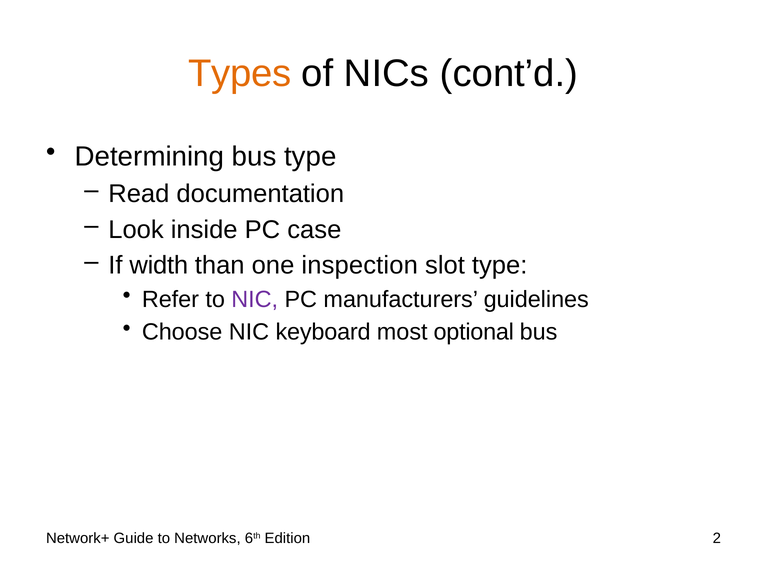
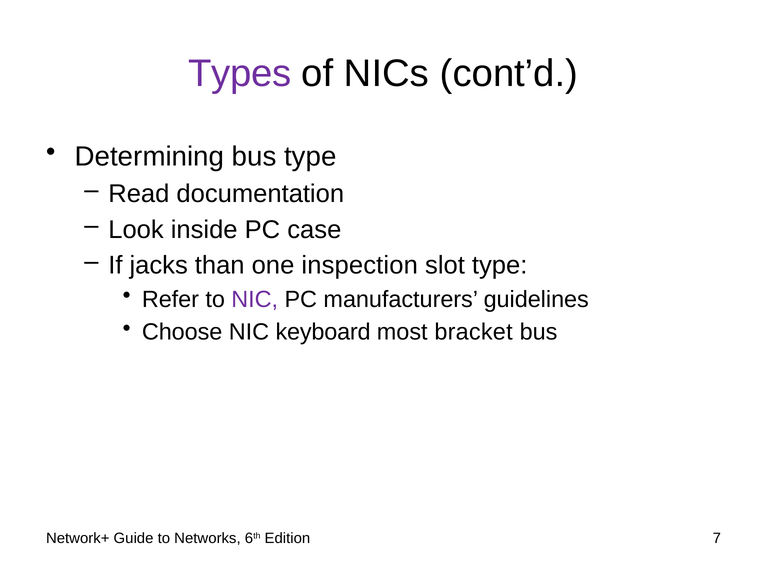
Types colour: orange -> purple (240, 74)
width: width -> jacks (159, 265)
optional: optional -> bracket (474, 332)
2: 2 -> 7 (717, 538)
